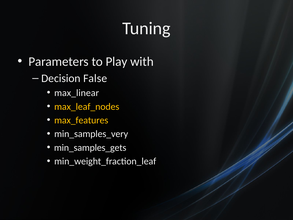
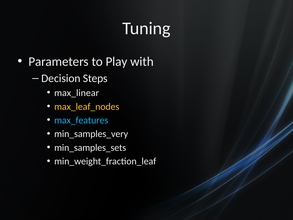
False: False -> Steps (95, 78)
max_features colour: yellow -> light blue (81, 120)
min_samples_gets: min_samples_gets -> min_samples_sets (90, 147)
